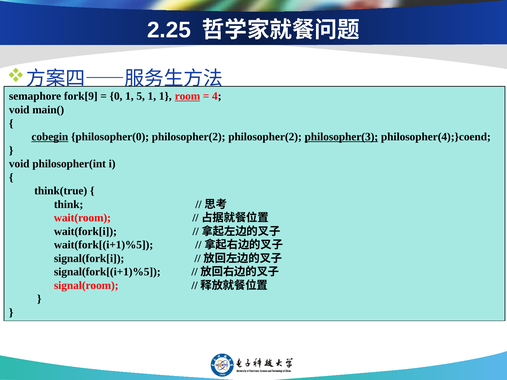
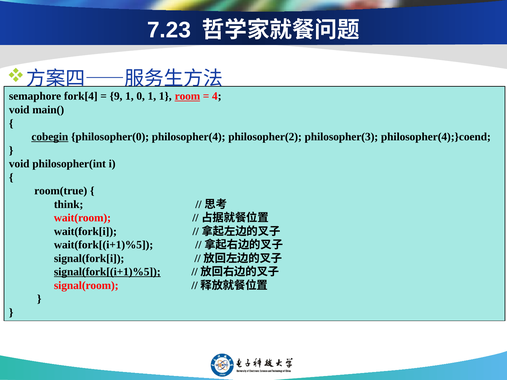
2.25: 2.25 -> 7.23 (169, 30)
fork[9: fork[9 -> fork[4 (81, 96)
0: 0 -> 9 (116, 96)
5: 5 -> 0 (141, 96)
philosopher(0 philosopher(2: philosopher(2 -> philosopher(4 (189, 137)
philosopher(3 underline: present -> none (341, 137)
think(true: think(true -> room(true (61, 191)
signal(fork[(i+1)%5 underline: none -> present (107, 272)
